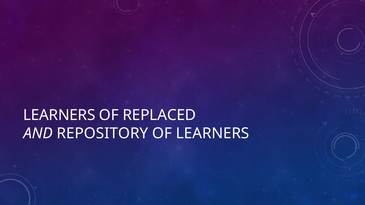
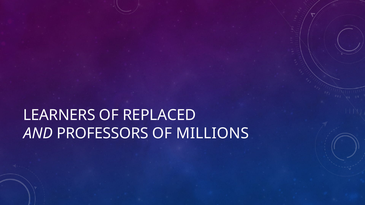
REPOSITORY: REPOSITORY -> PROFESSORS (102, 134)
OF LEARNERS: LEARNERS -> MILLIONS (213, 134)
